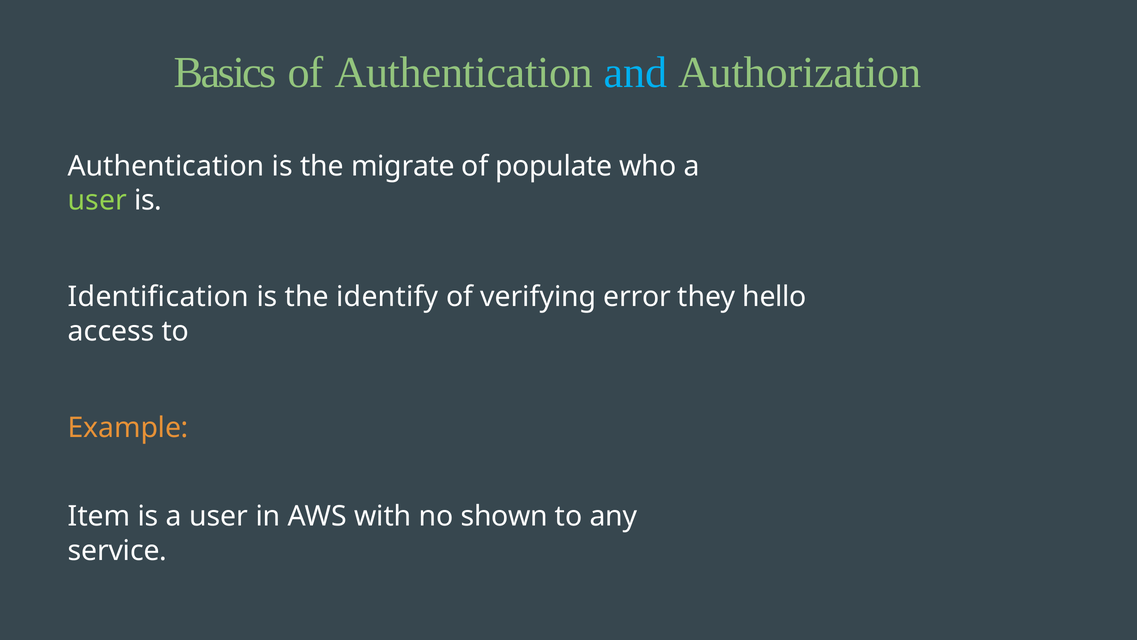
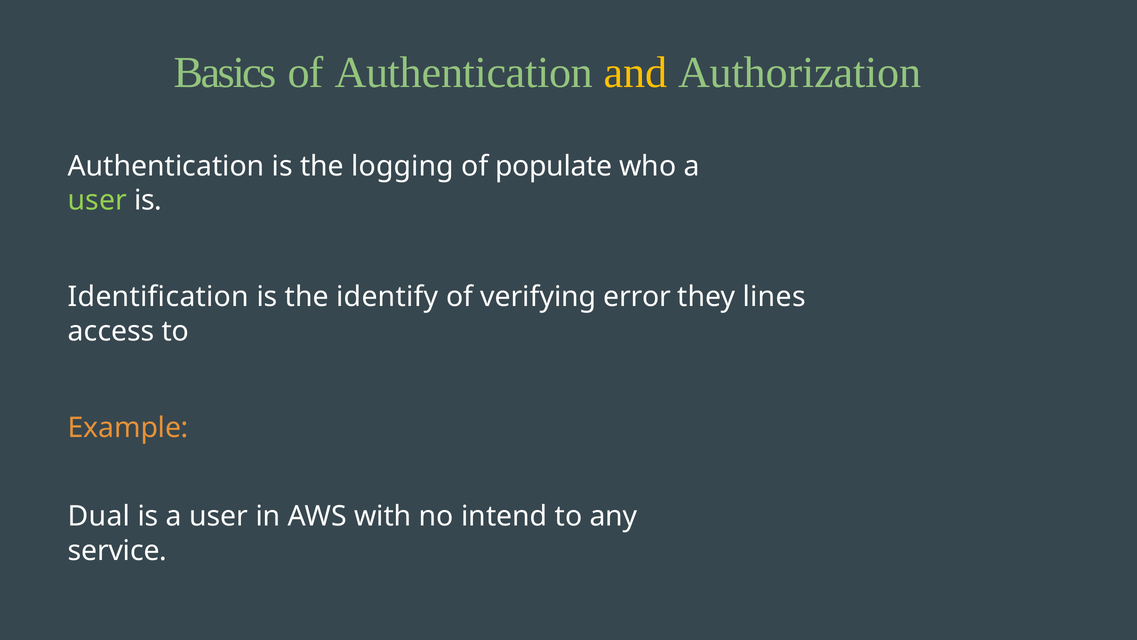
and colour: light blue -> yellow (636, 73)
migrate: migrate -> logging (403, 166)
hello: hello -> lines (774, 297)
Item: Item -> Dual (99, 516)
shown: shown -> intend (504, 516)
